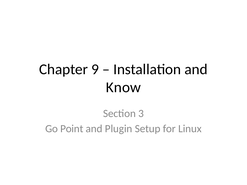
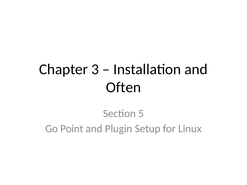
9: 9 -> 3 (95, 69)
Know: Know -> Often (123, 88)
3: 3 -> 5 (141, 114)
